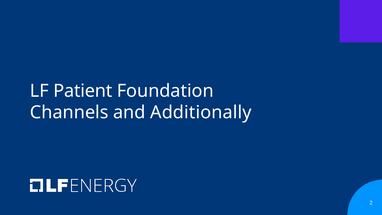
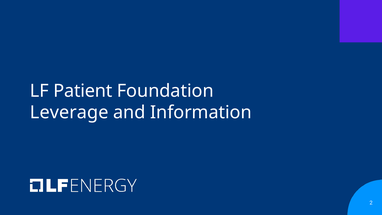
Channels: Channels -> Leverage (69, 112)
Additionally: Additionally -> Information (201, 112)
